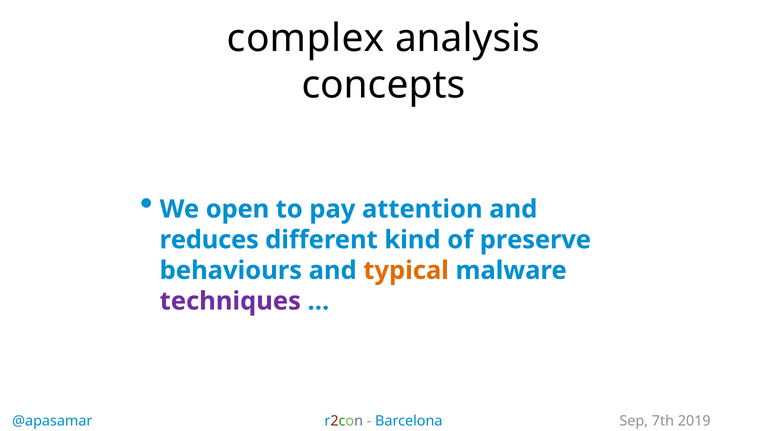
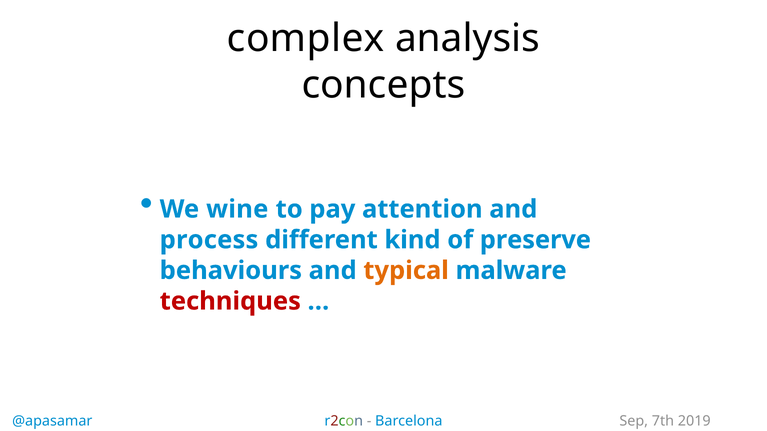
open: open -> wine (237, 209)
reduces: reduces -> process (209, 240)
techniques colour: purple -> red (230, 301)
